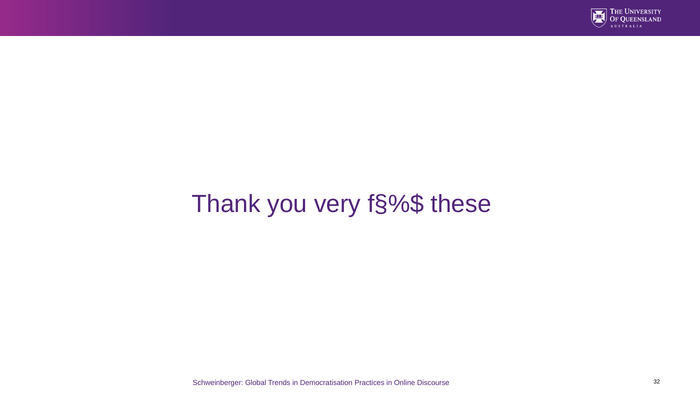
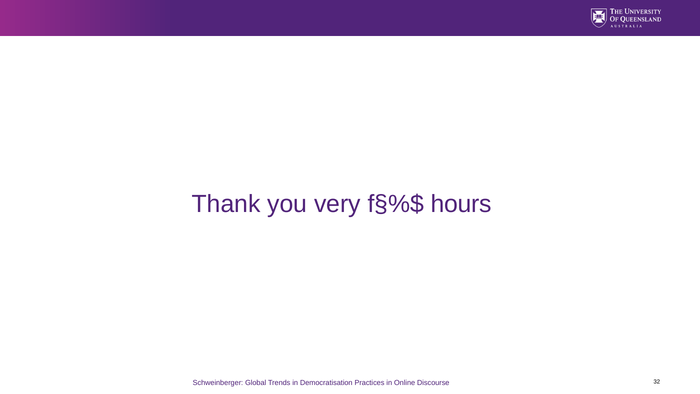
these: these -> hours (461, 204)
